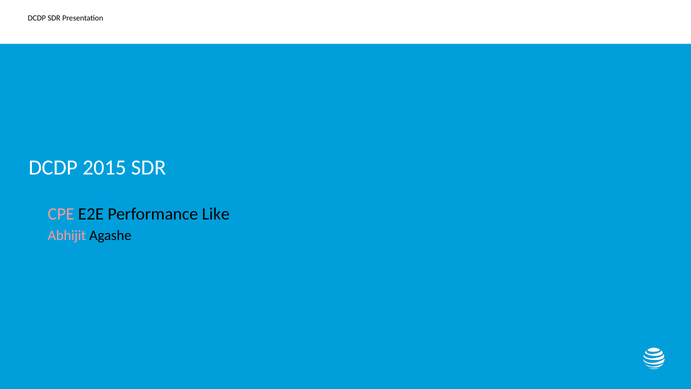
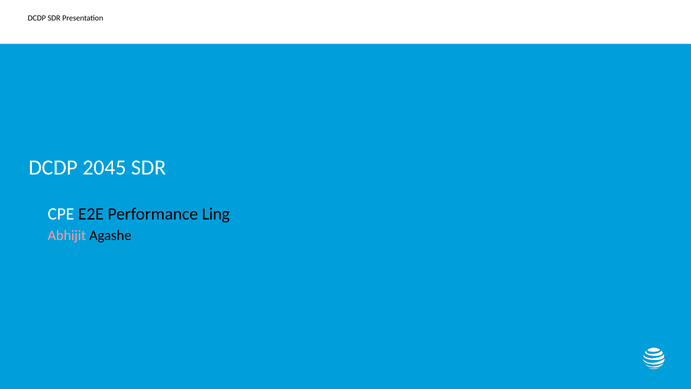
2015: 2015 -> 2045 (104, 167)
CPE colour: pink -> white (61, 214)
Like: Like -> Ling (216, 214)
